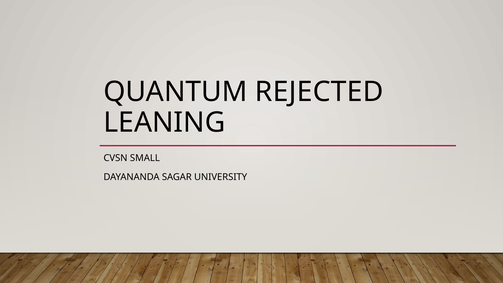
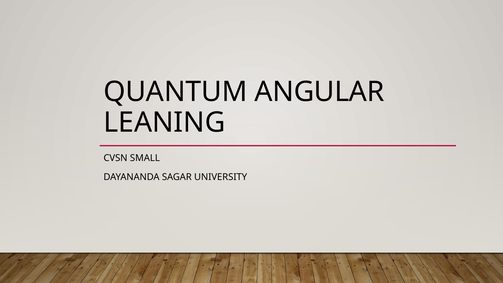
REJECTED: REJECTED -> ANGULAR (319, 92)
